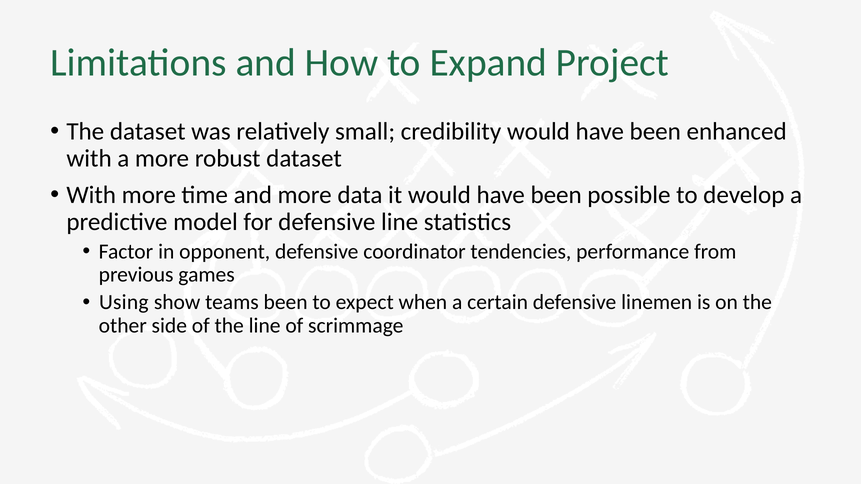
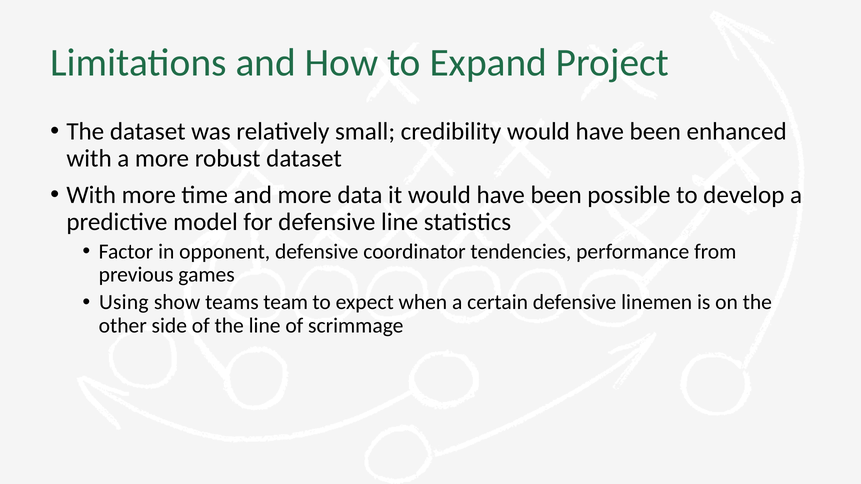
teams been: been -> team (286, 303)
